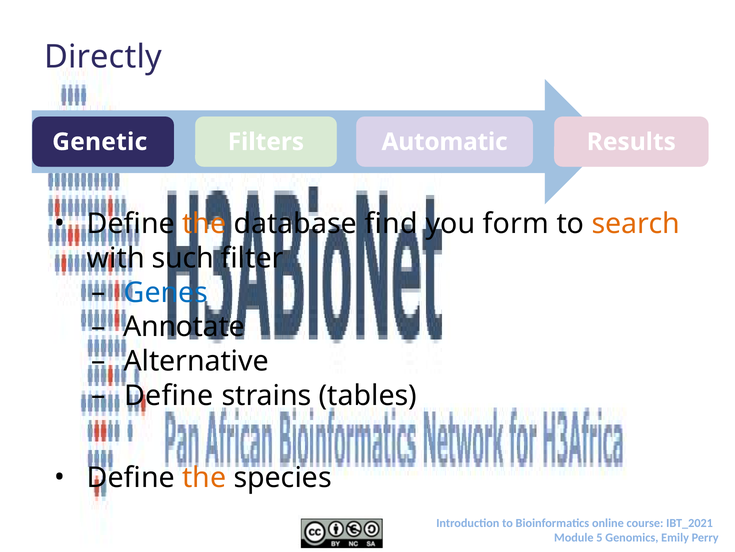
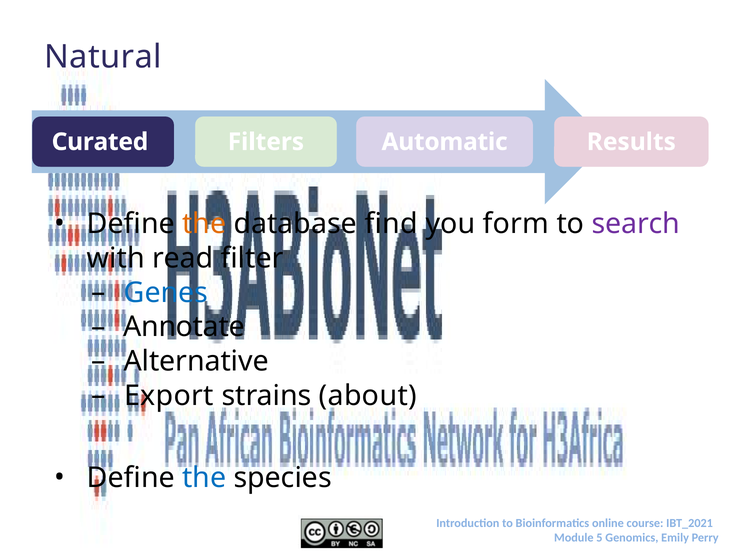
Directly: Directly -> Natural (103, 57)
Genetic: Genetic -> Curated (100, 142)
search colour: orange -> purple (636, 224)
such: such -> read (183, 258)
Define: Define -> Export (169, 395)
tables: tables -> about (368, 395)
the colour: orange -> blue (204, 477)
